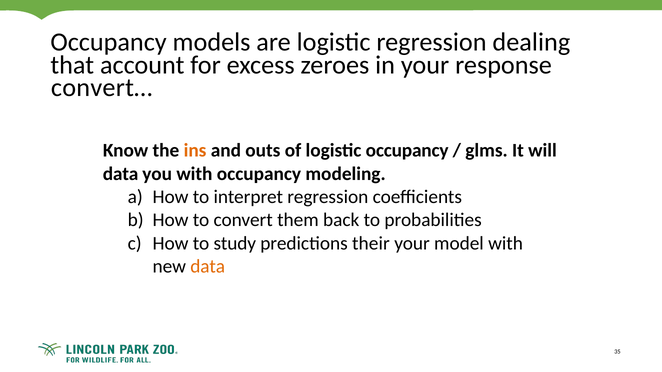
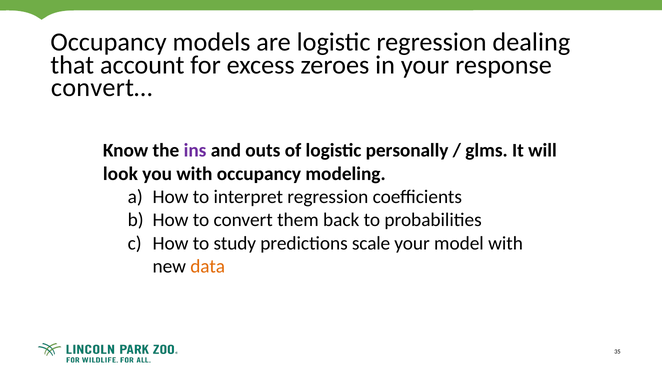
ins colour: orange -> purple (195, 151)
logistic occupancy: occupancy -> personally (407, 151)
data: data -> look (120, 174)
their: their -> scale (371, 243)
